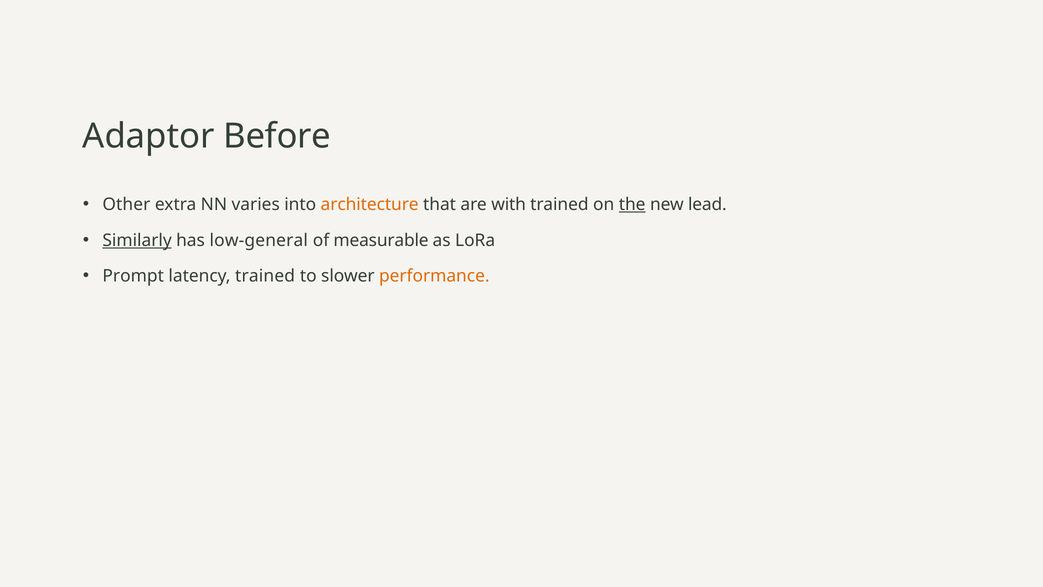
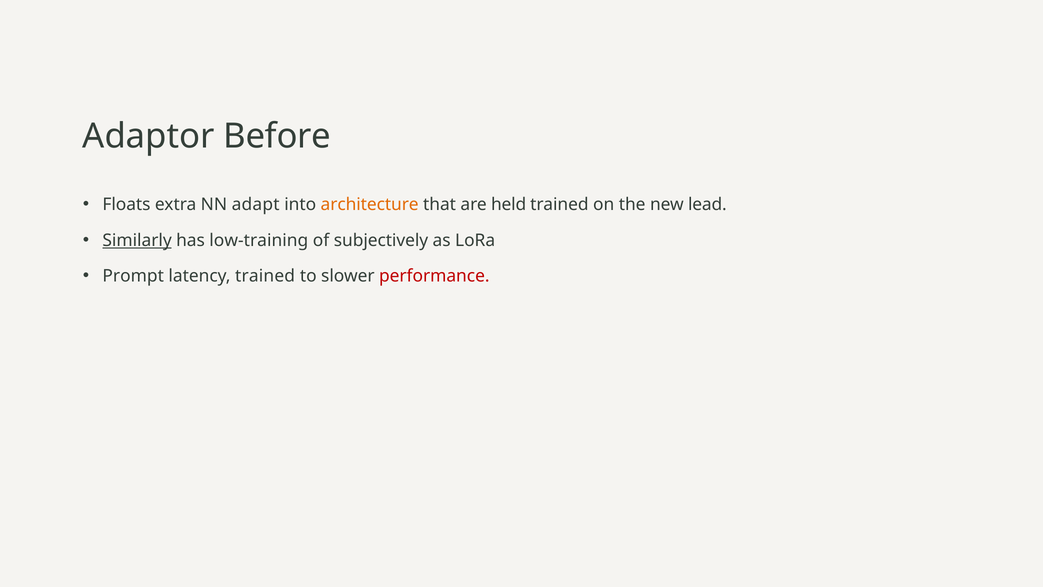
Other: Other -> Floats (126, 204)
varies: varies -> adapt (256, 204)
with: with -> held (509, 204)
the underline: present -> none (632, 204)
low-general: low-general -> low-training (259, 240)
measurable: measurable -> subjectively (381, 240)
performance colour: orange -> red (434, 276)
